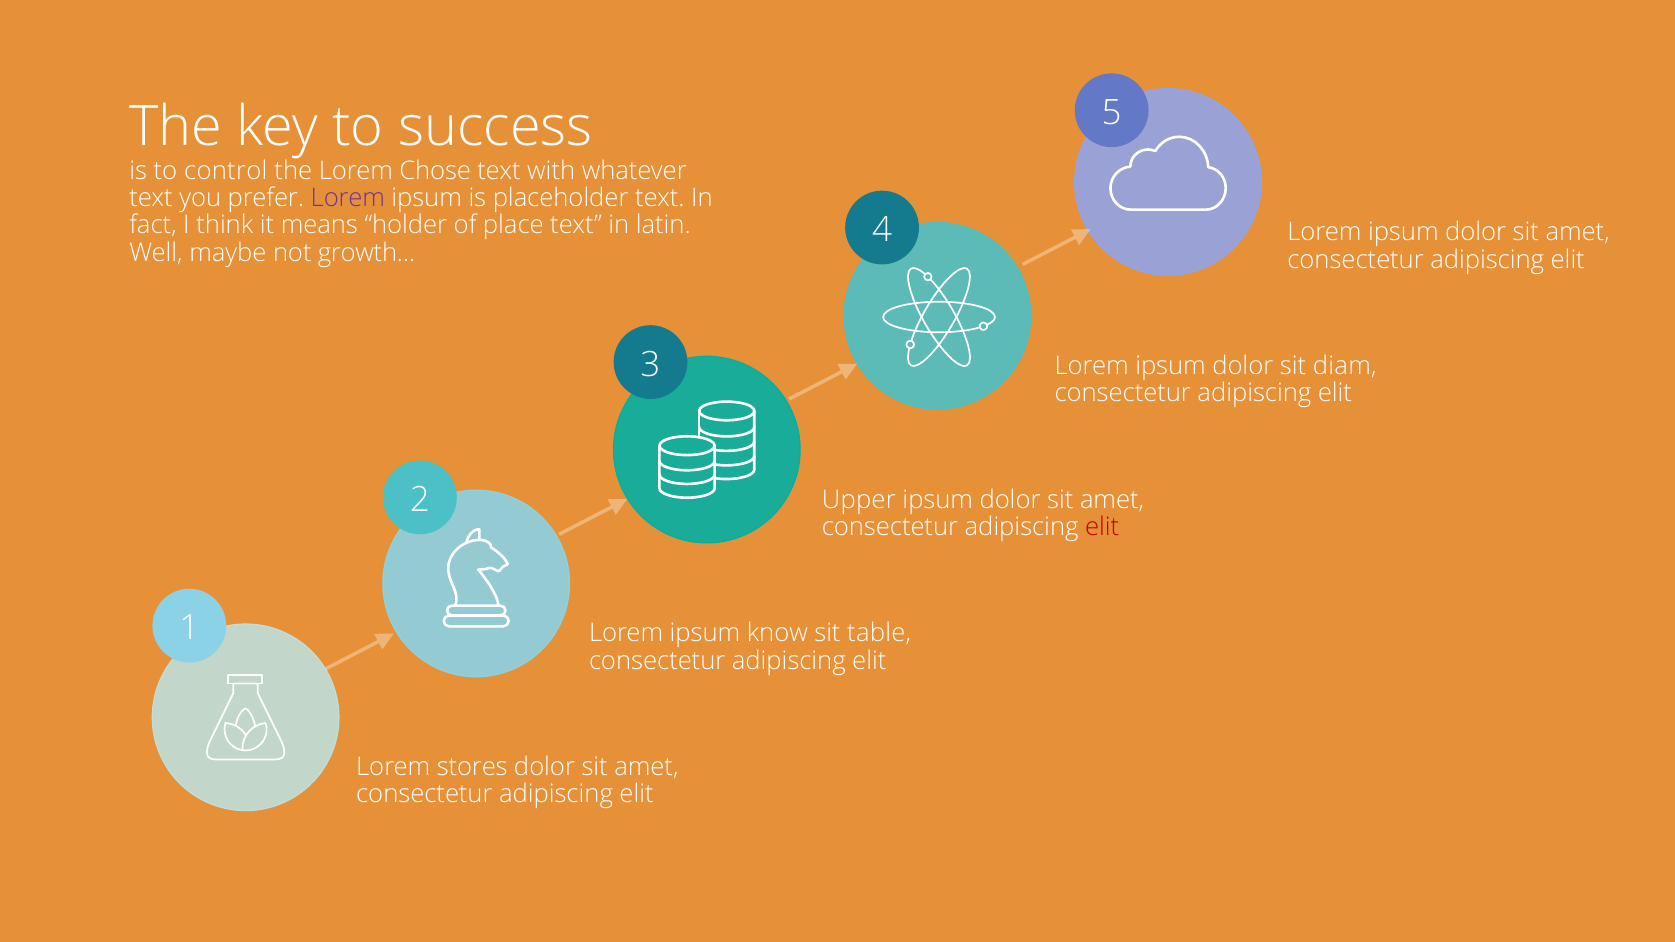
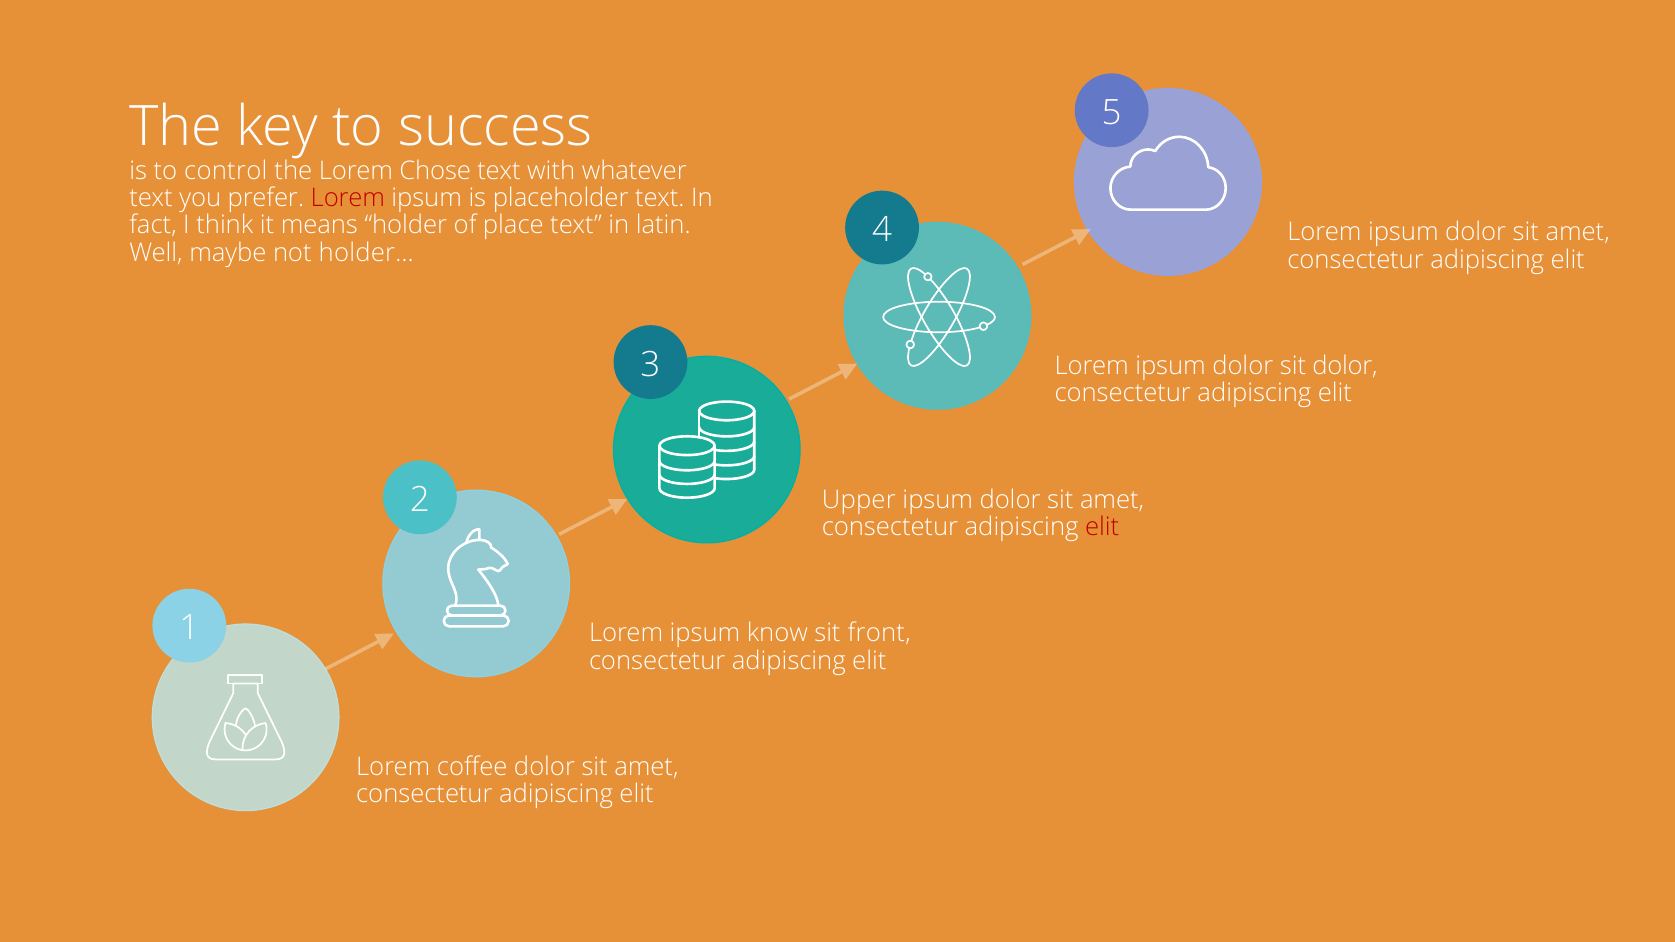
Lorem colour: purple -> red (348, 198)
growth…: growth… -> holder… (366, 253)
sit diam: diam -> dolor (1345, 366)
table: table -> front (879, 634)
stores: stores -> coffee (472, 767)
